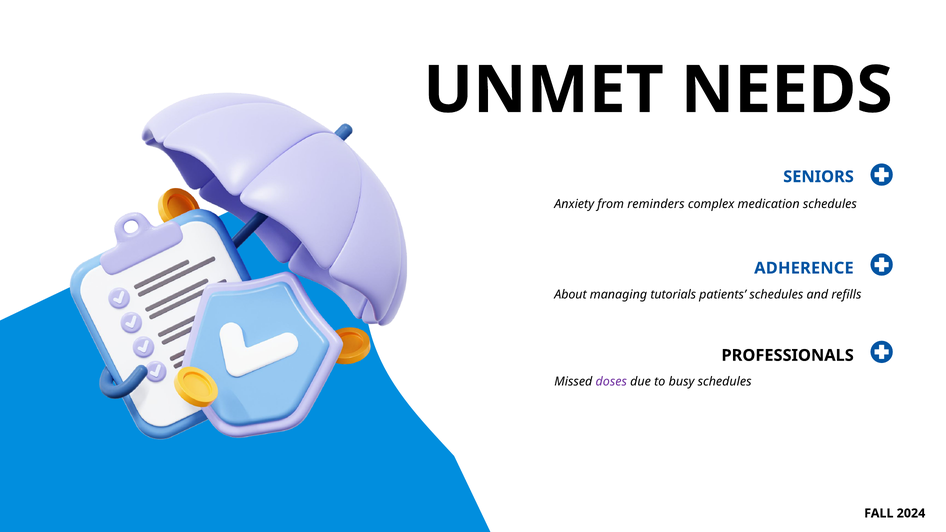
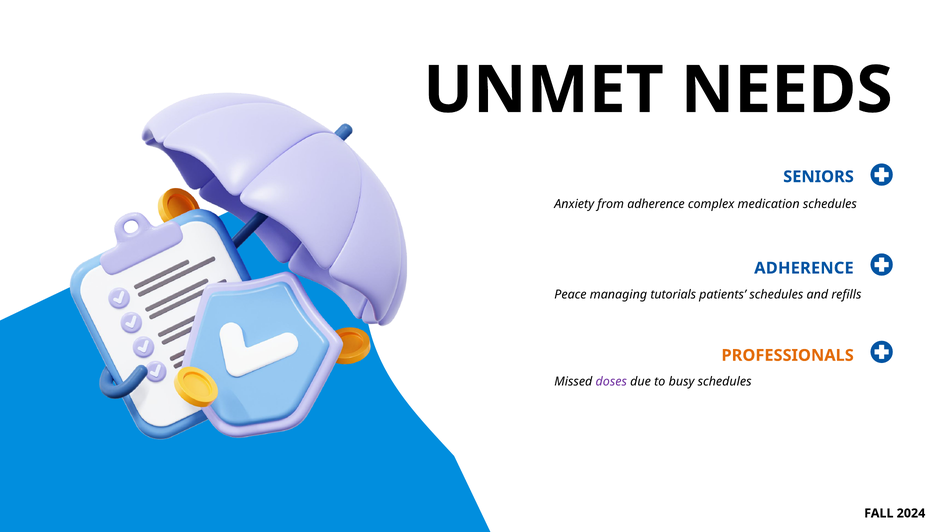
from reminders: reminders -> adherence (656, 204)
About: About -> Peace (570, 295)
PROFESSIONALS colour: black -> orange (788, 356)
